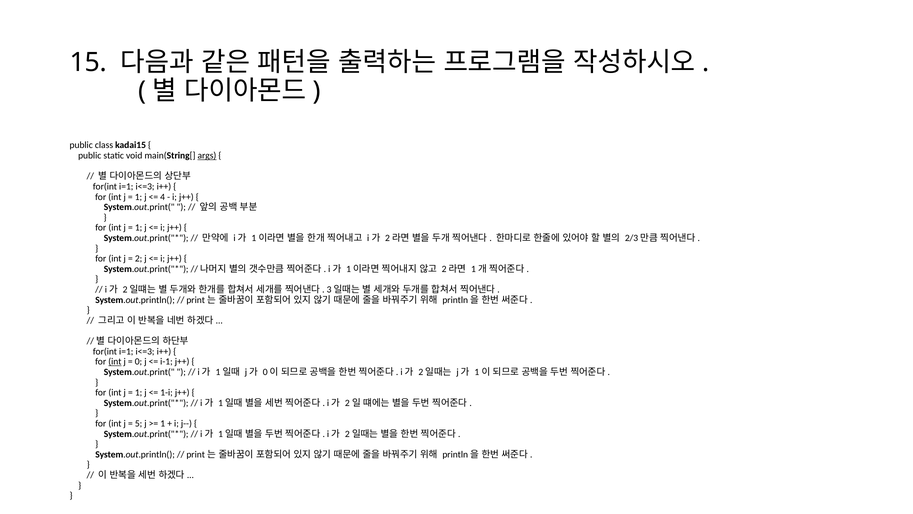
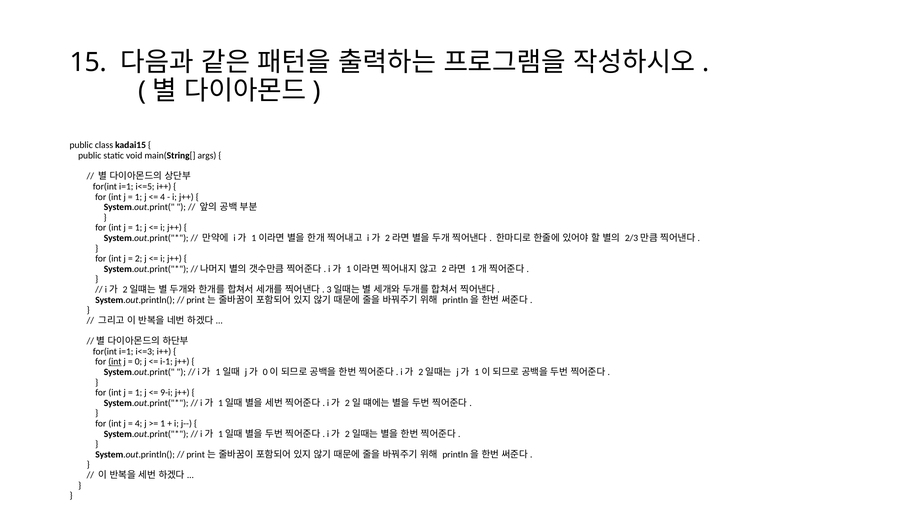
args underline: present -> none (207, 156)
i<=3: i<=3 -> i<=5 (145, 186)
1-i: 1-i -> 9-i (167, 392)
5: 5 -> 4 (139, 423)
